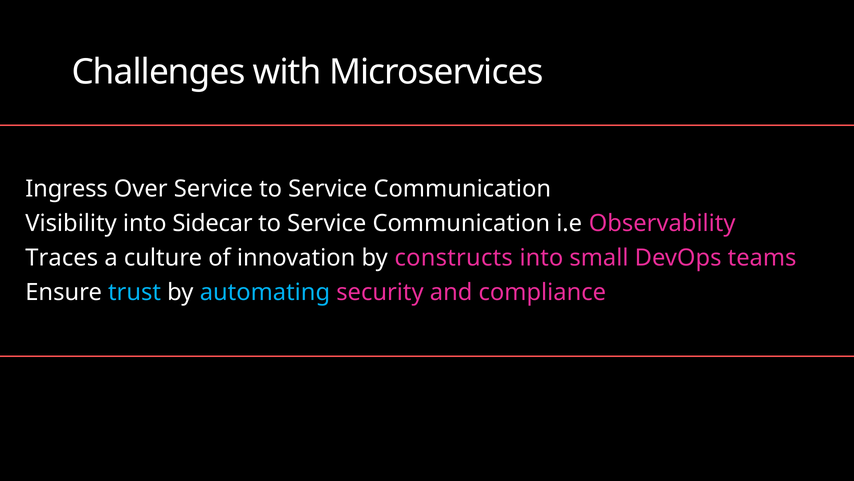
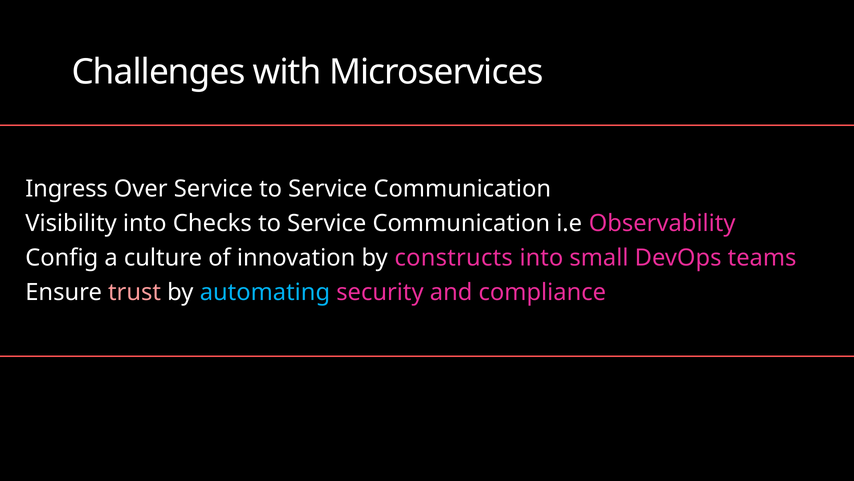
Sidecar: Sidecar -> Checks (212, 223)
Traces: Traces -> Config (62, 258)
trust colour: light blue -> pink (135, 292)
